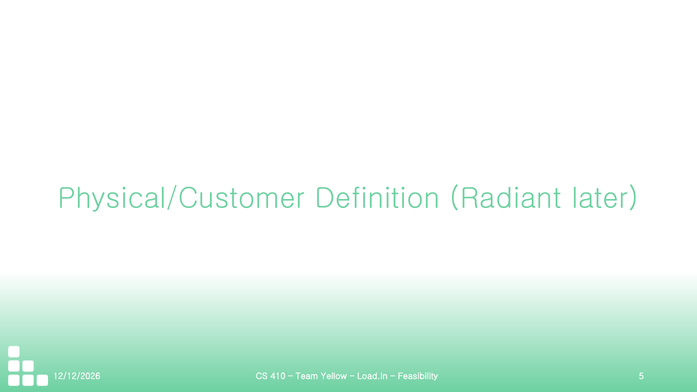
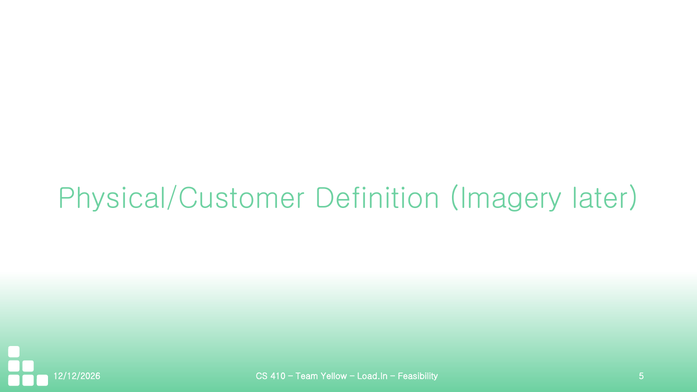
Radiant: Radiant -> Imagery (506, 198)
